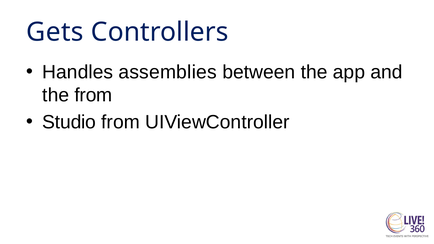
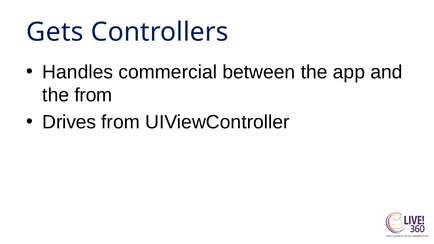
assemblies: assemblies -> commercial (168, 72)
Studio: Studio -> Drives (69, 122)
